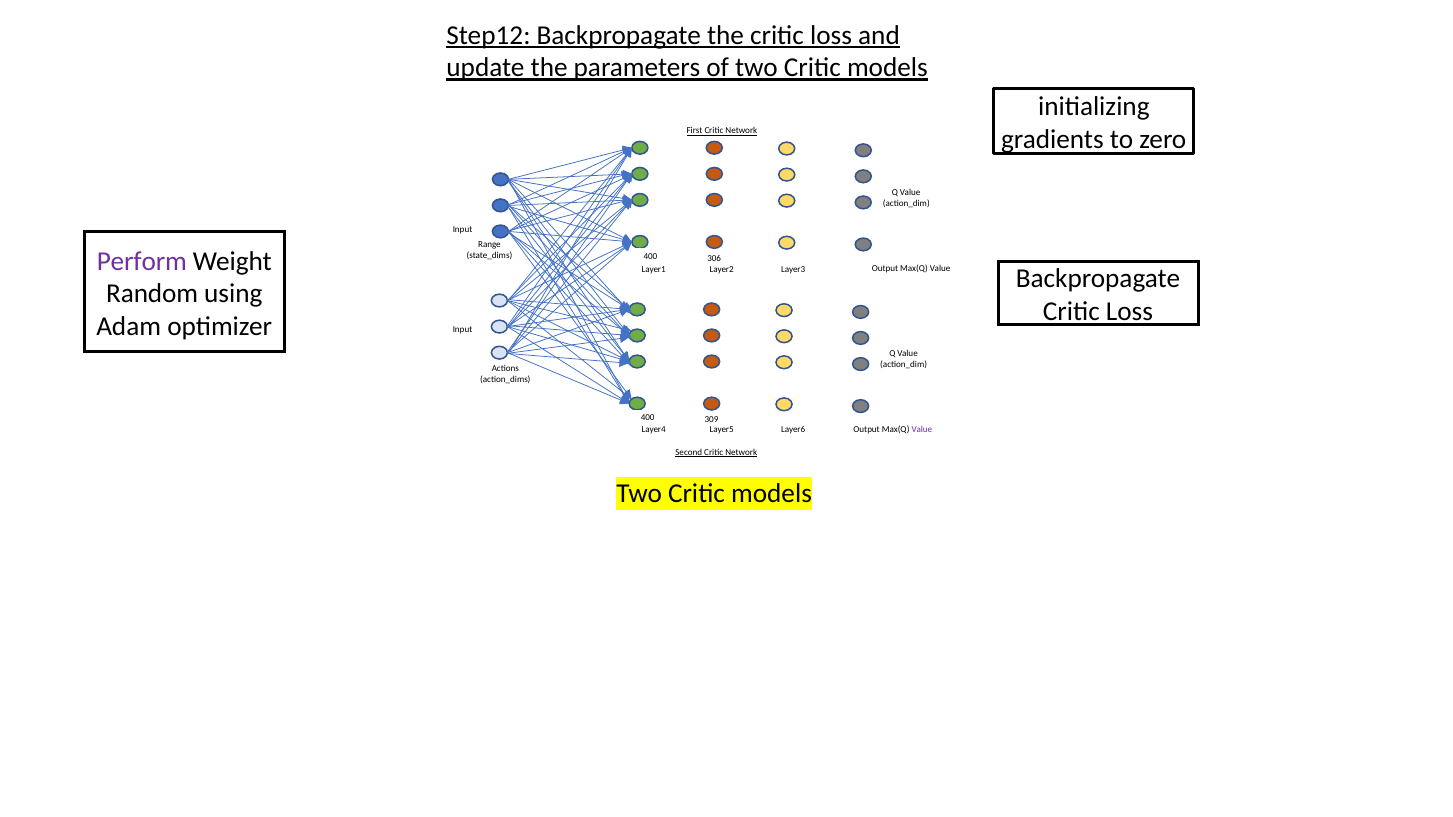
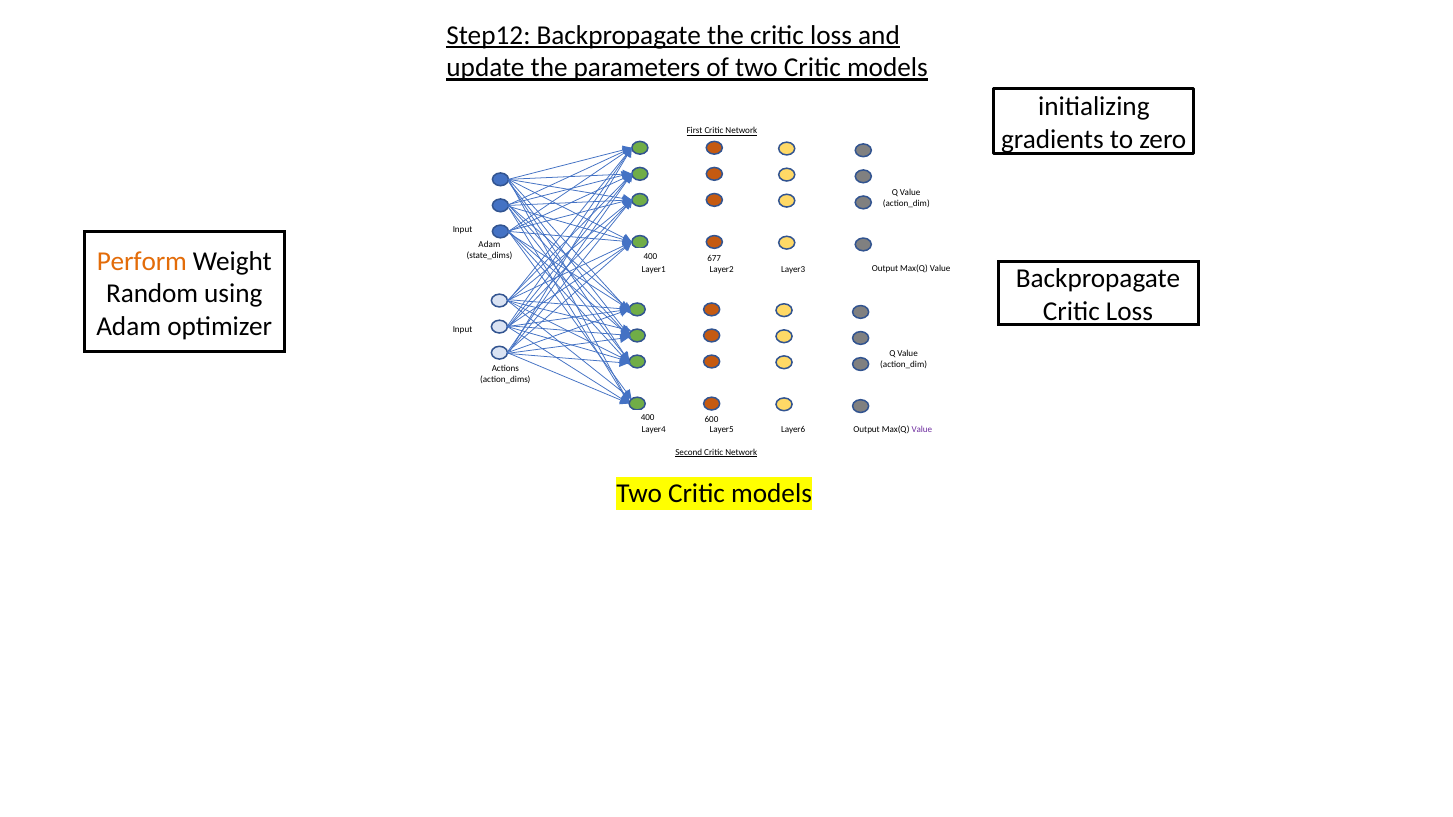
Range: Range -> Adam (489, 245)
Perform colour: purple -> orange (142, 261)
306: 306 -> 677 (714, 258)
309: 309 -> 600 (712, 420)
